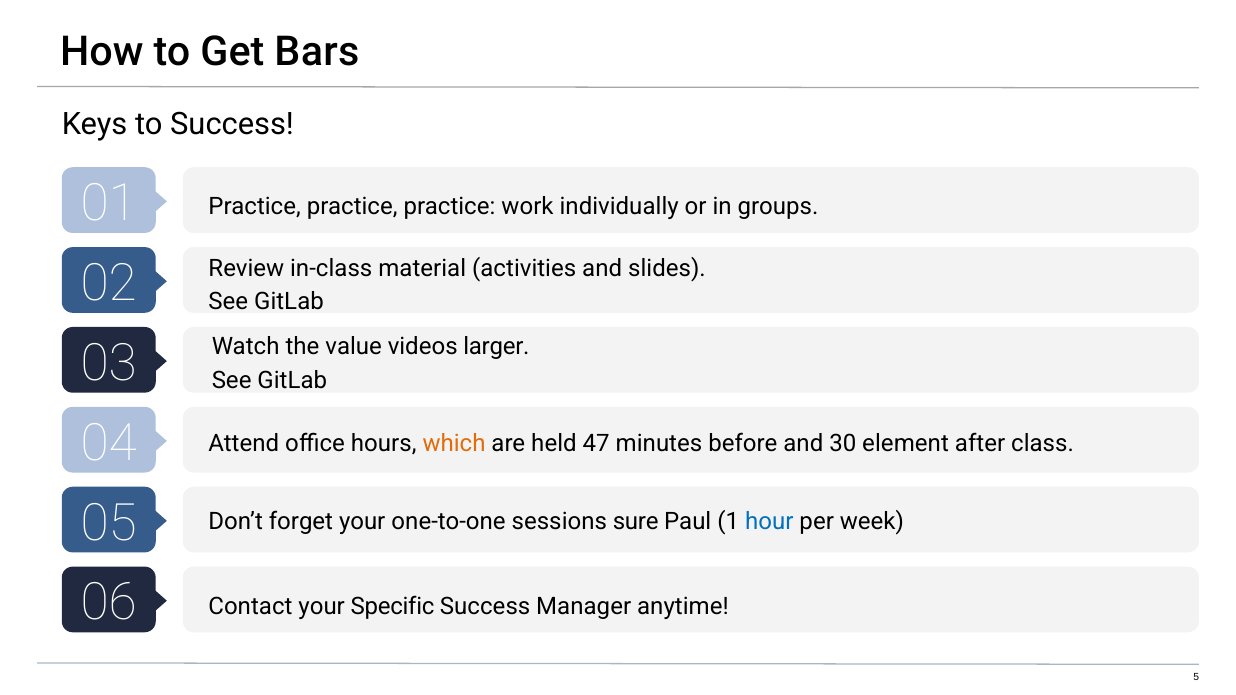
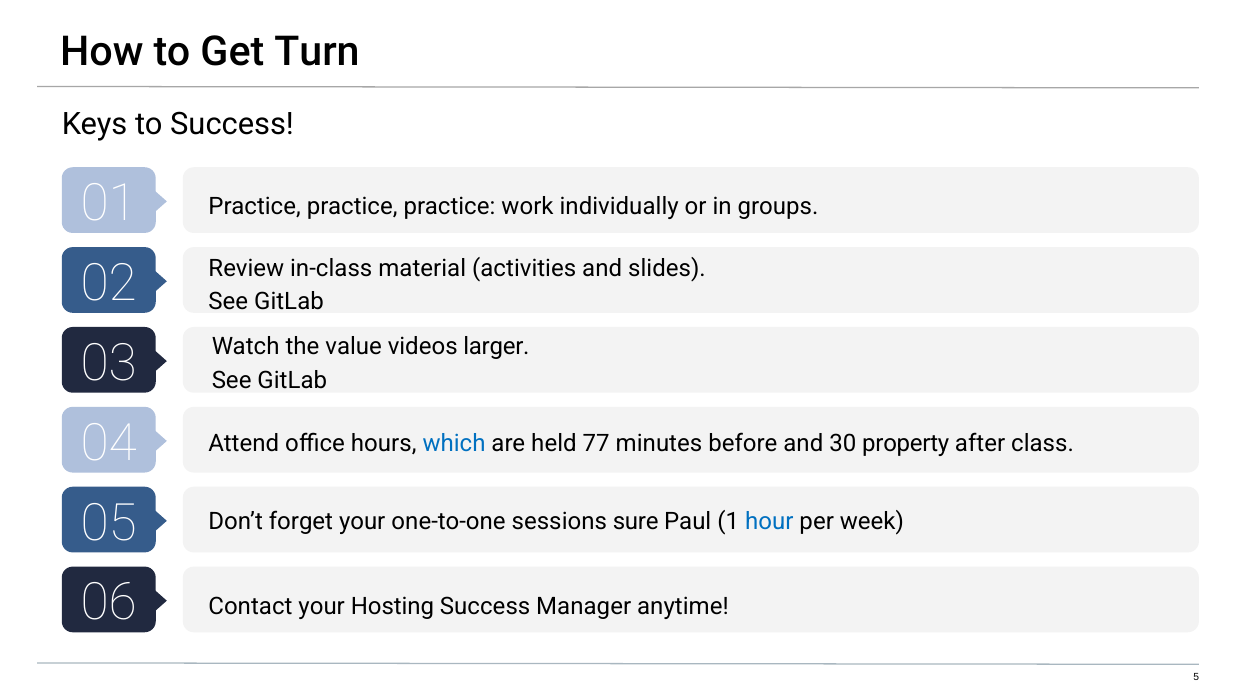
Bars: Bars -> Turn (317, 52)
which colour: orange -> blue (454, 444)
47: 47 -> 77 (596, 444)
element: element -> property (906, 444)
Specific: Specific -> Hosting (392, 607)
